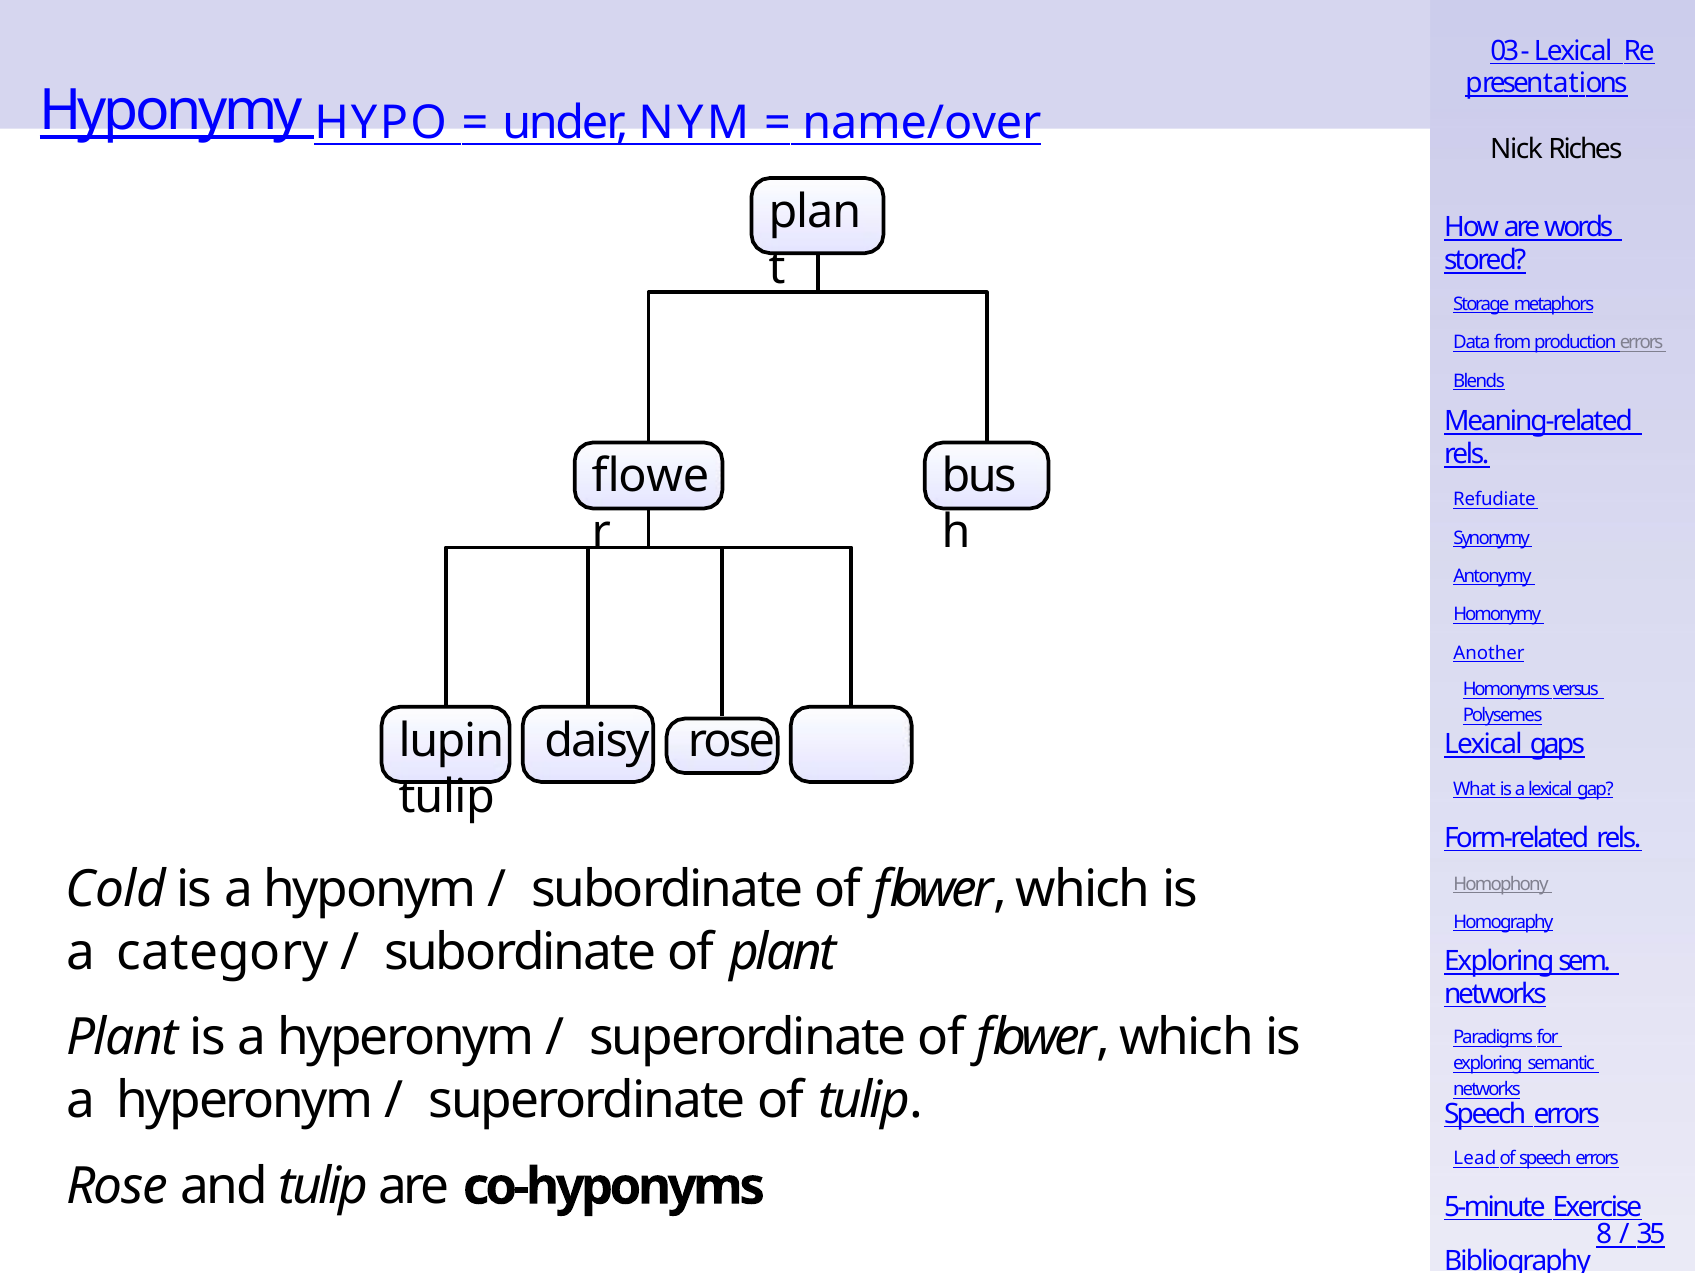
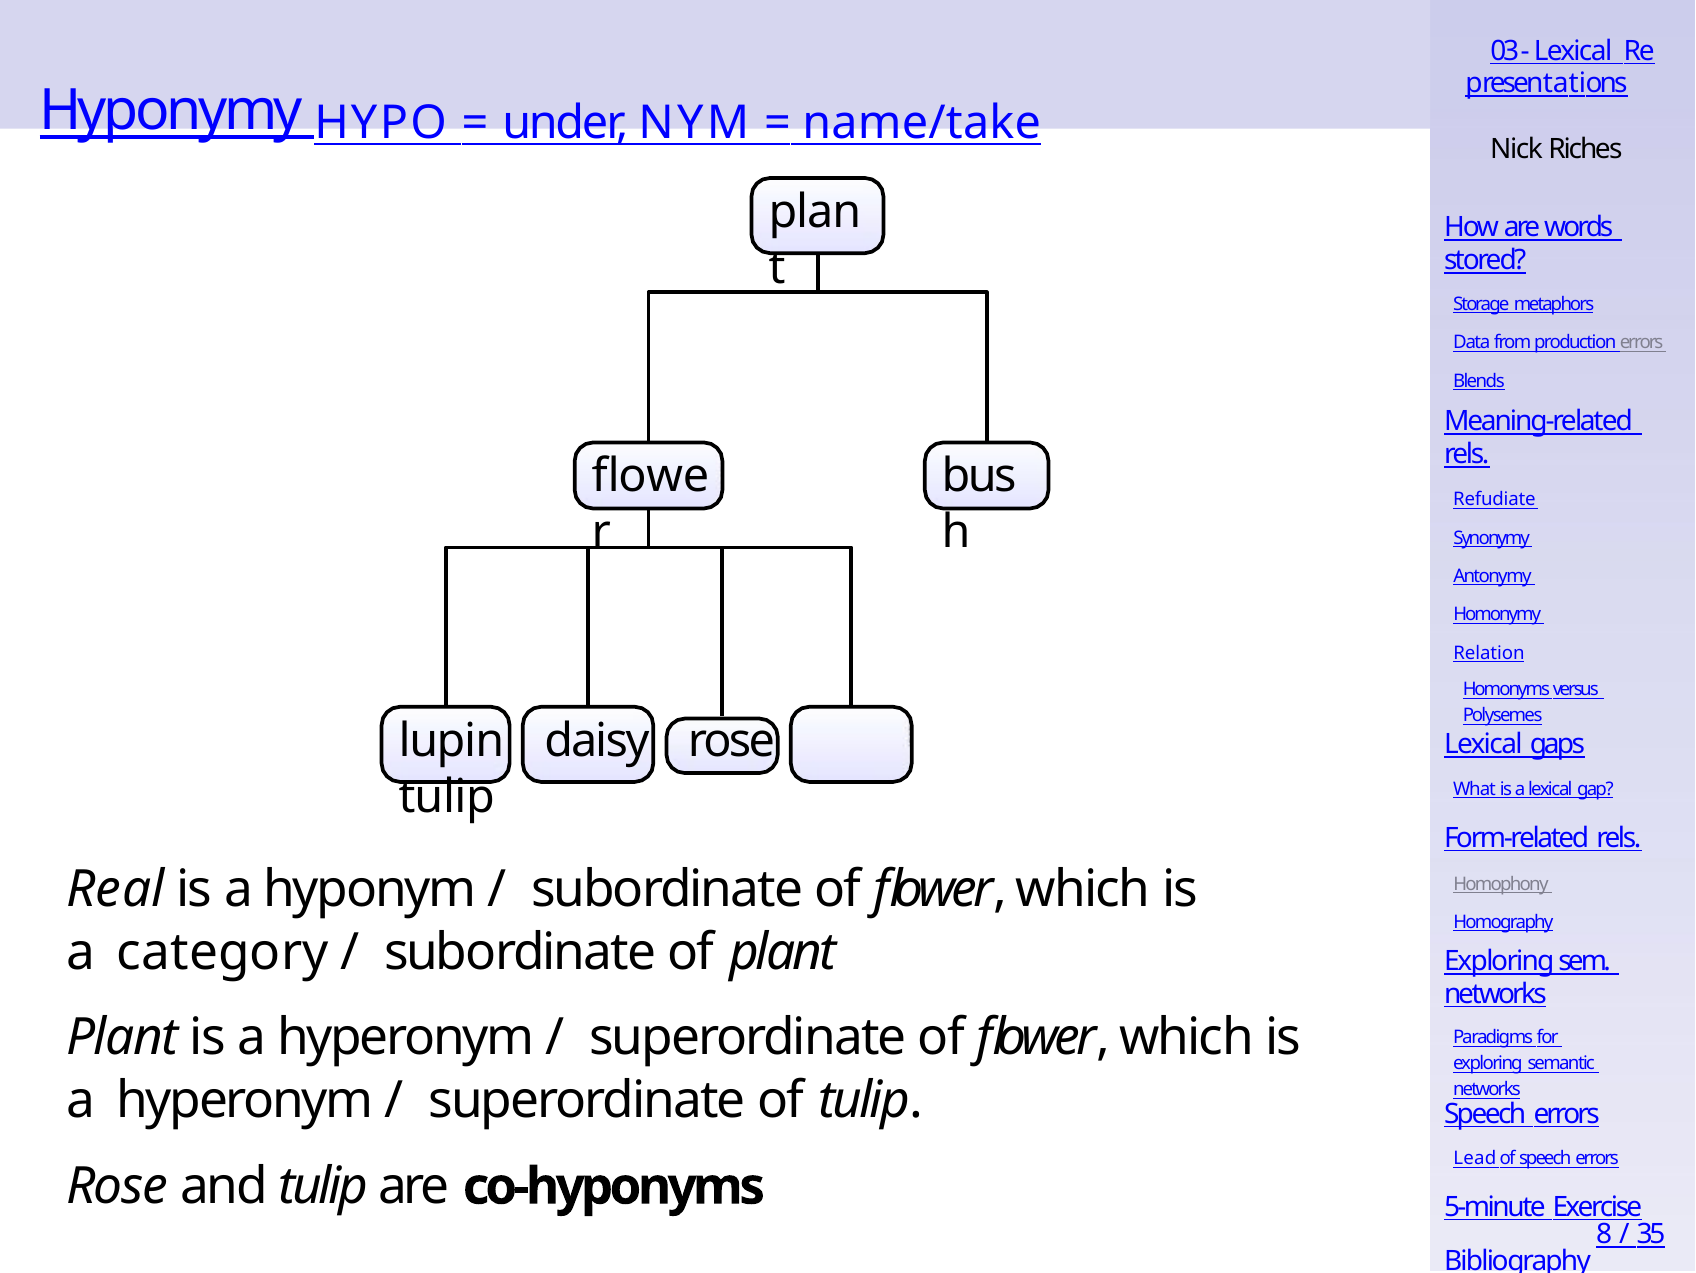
name/over: name/over -> name/take (922, 123)
Another: Another -> Relation (1489, 653)
Cold: Cold -> Real (115, 890)
